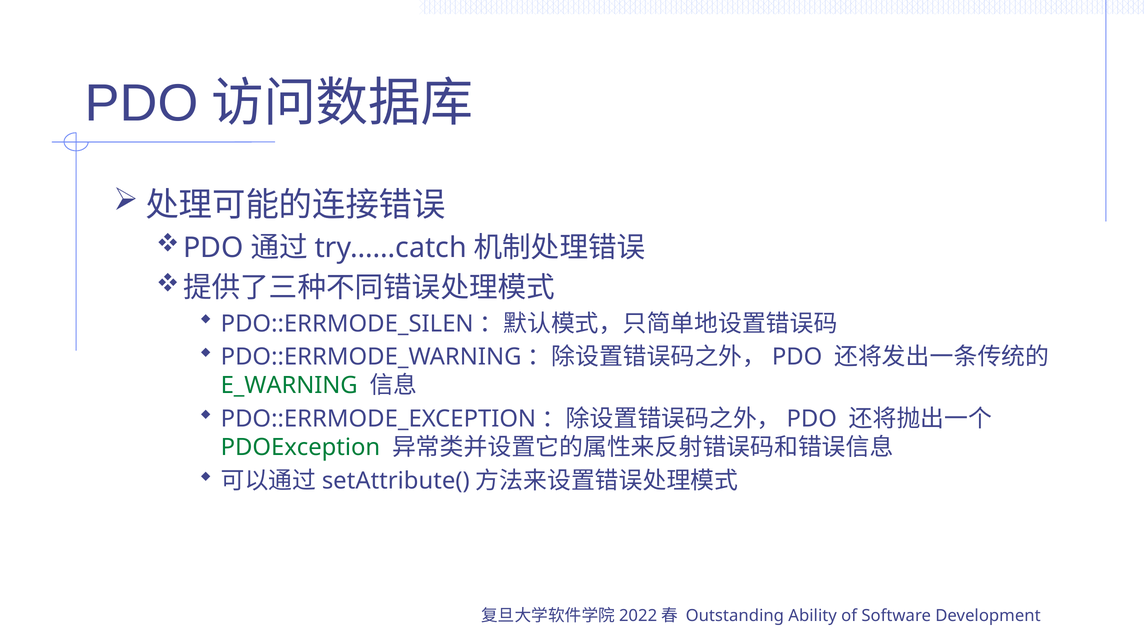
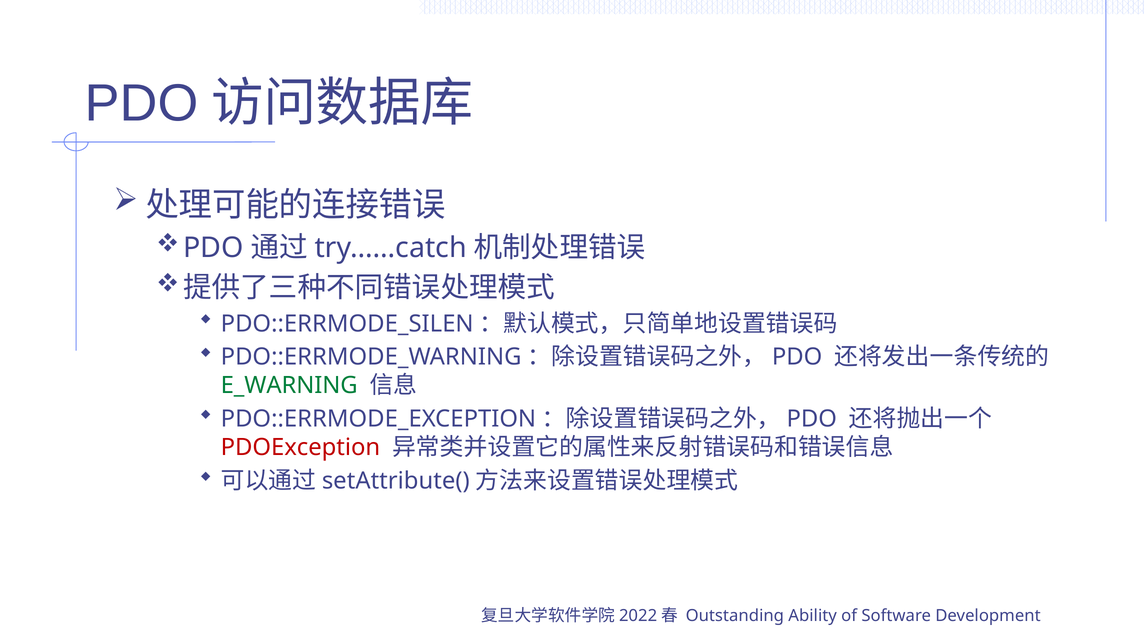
PDOException colour: green -> red (300, 448)
